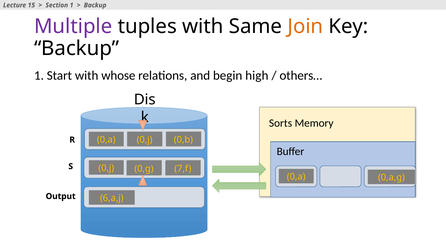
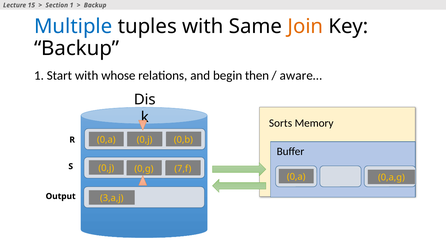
Multiple colour: purple -> blue (73, 26)
high: high -> then (257, 75)
others…: others… -> aware… (301, 75)
6,a,j: 6,a,j -> 3,a,j (112, 198)
